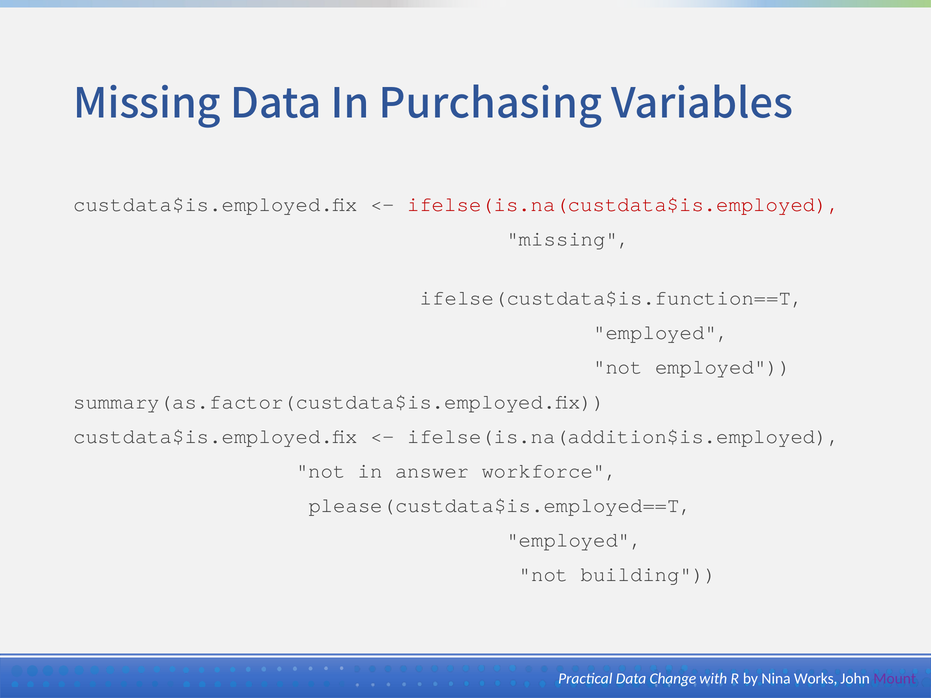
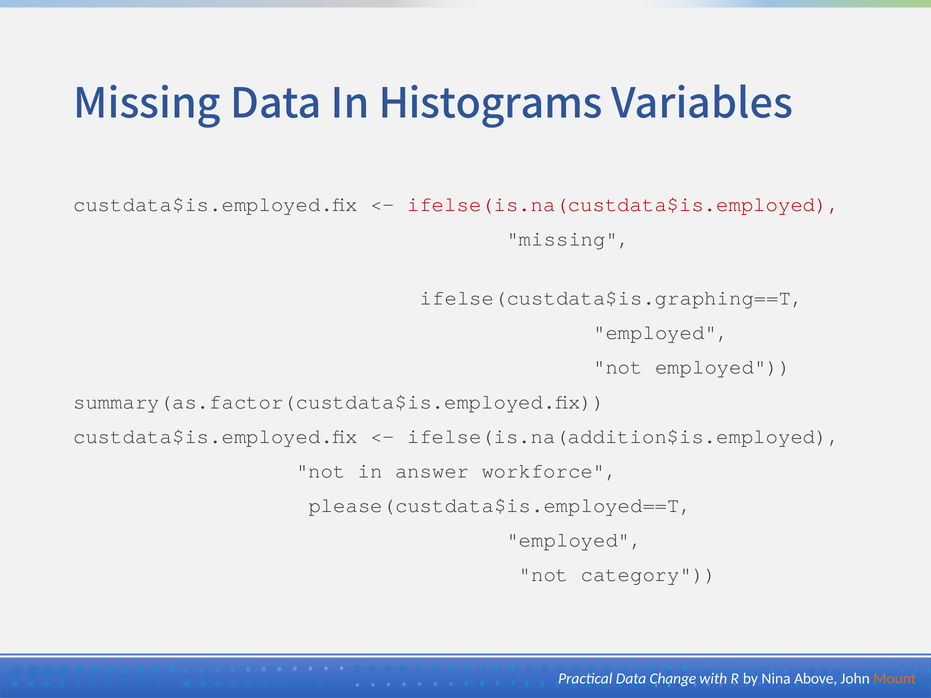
Purchasing: Purchasing -> Histograms (491, 104)
ifelse(custdata$is.function==T: ifelse(custdata$is.function==T -> ifelse(custdata$is.graphing==T (612, 298)
building: building -> category (649, 574)
Works: Works -> Above (816, 679)
Mount colour: purple -> orange (895, 679)
